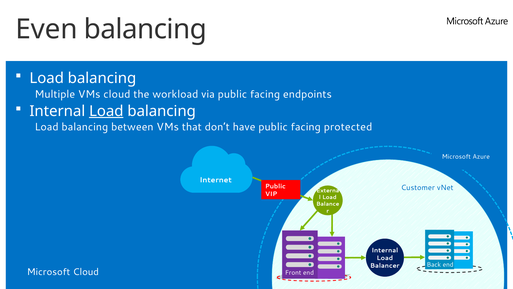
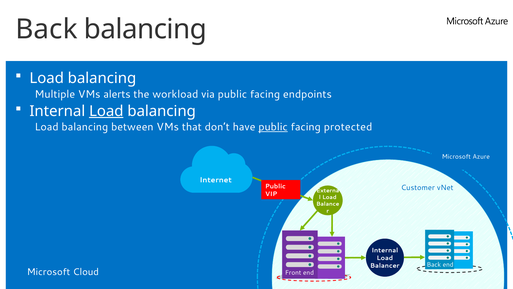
Even: Even -> Back (46, 29)
VMs cloud: cloud -> alerts (117, 94)
public underline: none -> present (273, 127)
